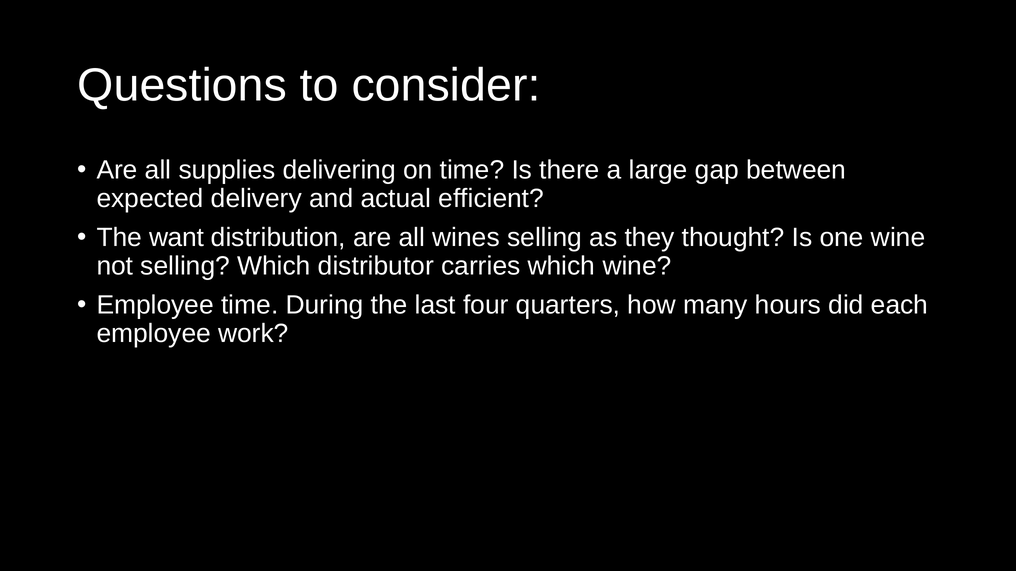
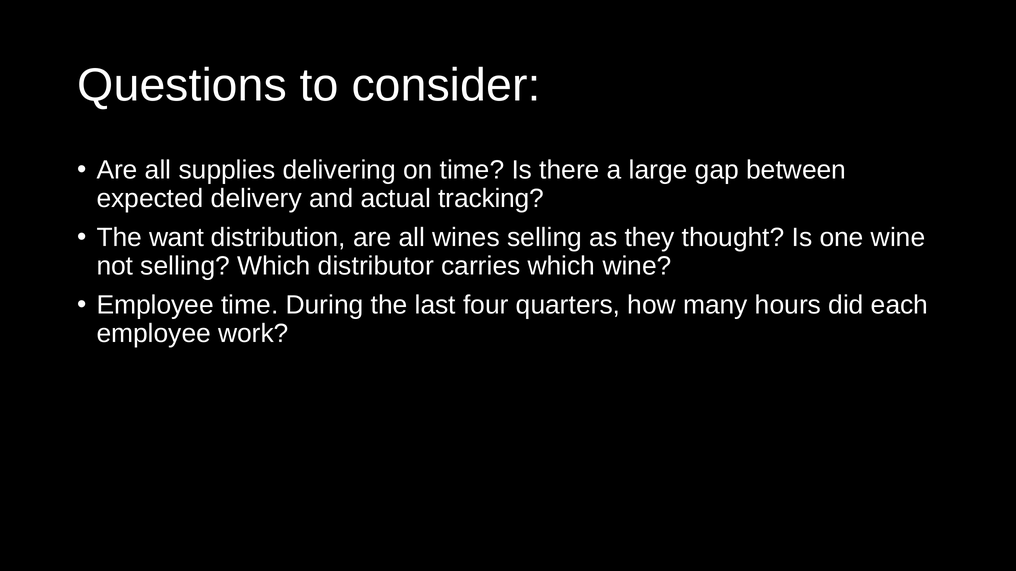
efficient: efficient -> tracking (491, 199)
